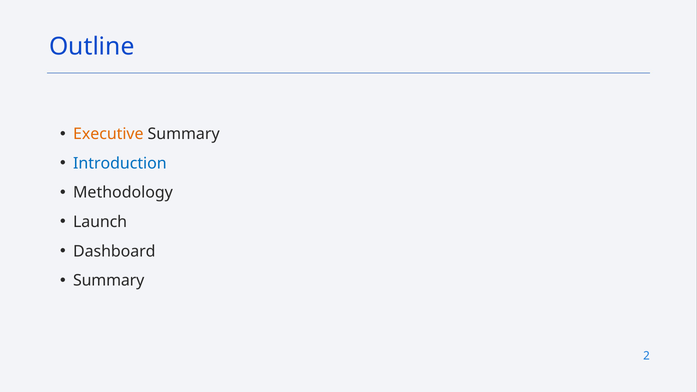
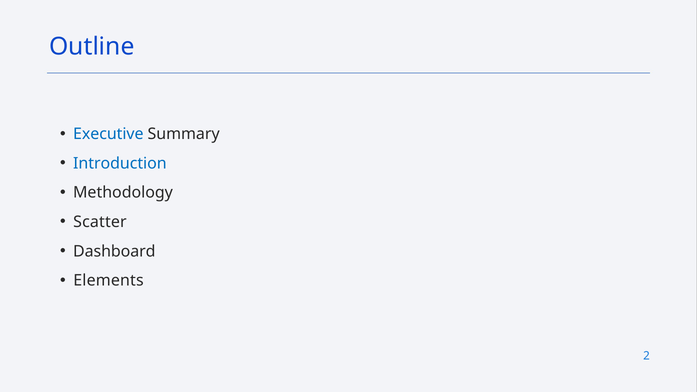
Executive colour: orange -> blue (108, 134)
Launch: Launch -> Scatter (100, 222)
Summary: Summary -> Elements (109, 281)
